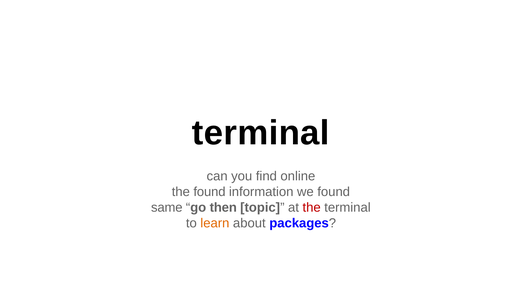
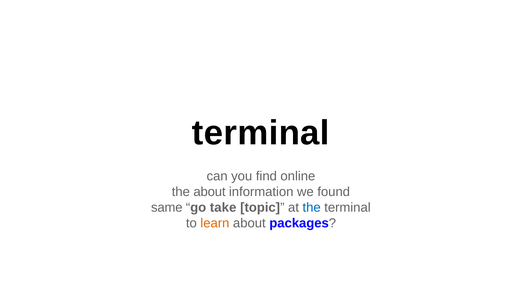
the found: found -> about (209, 192)
then: then -> take (223, 207)
the colour: red -> blue (312, 207)
